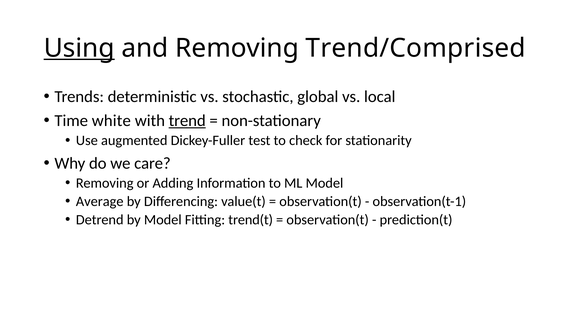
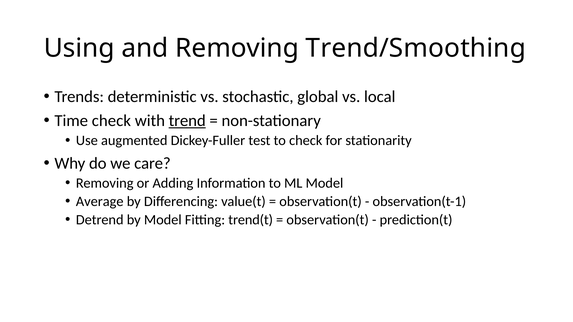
Using underline: present -> none (79, 48)
Trend/Comprised: Trend/Comprised -> Trend/Smoothing (416, 48)
Time white: white -> check (111, 121)
